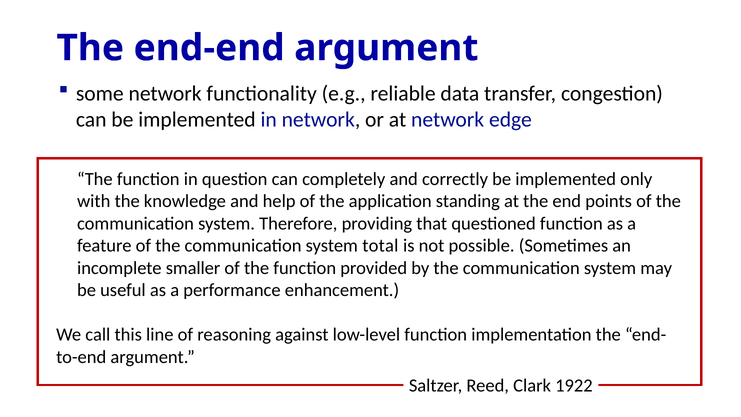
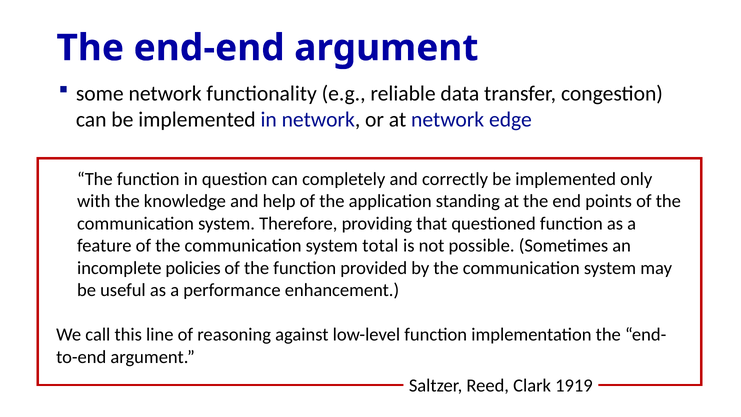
smaller: smaller -> policies (193, 268)
1922: 1922 -> 1919 (574, 386)
